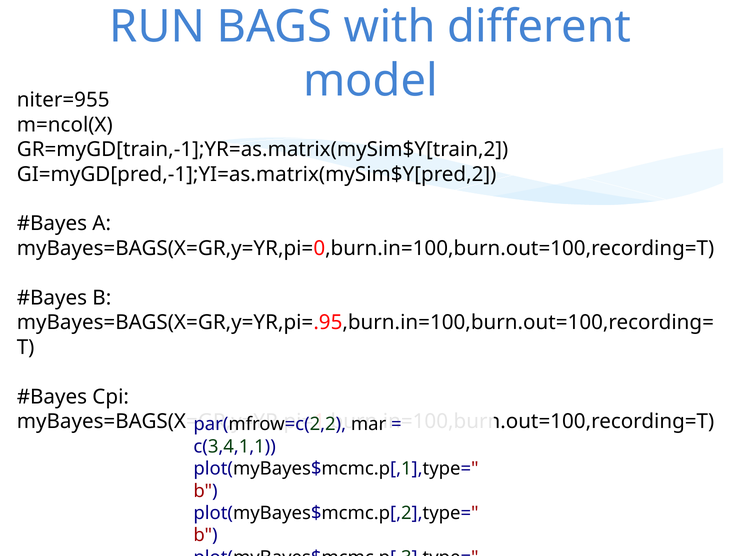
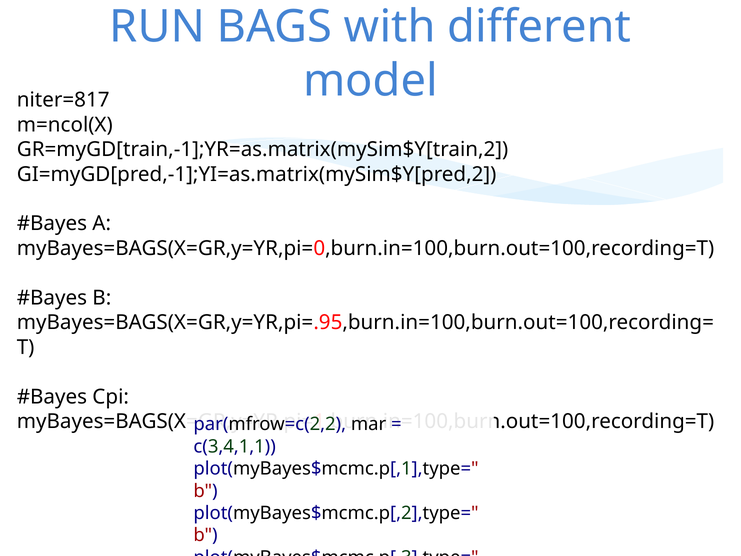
niter=955: niter=955 -> niter=817 (63, 100)
